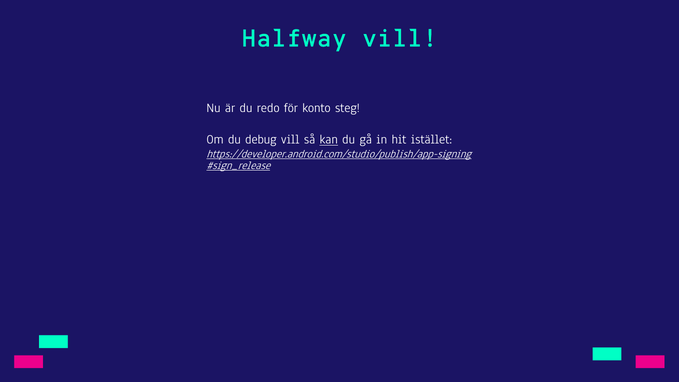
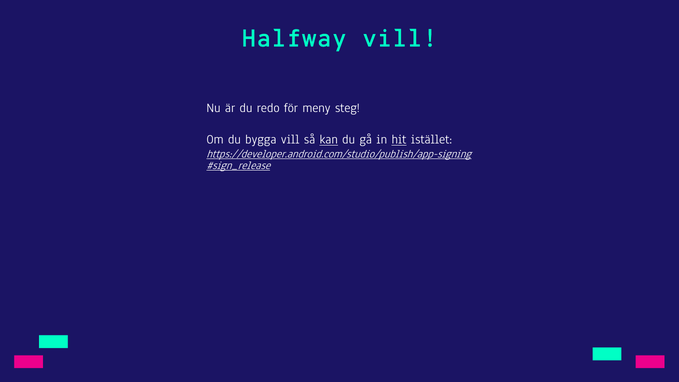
konto: konto -> meny (316, 108)
debug: debug -> bygga (261, 140)
hit underline: none -> present (399, 140)
